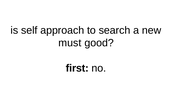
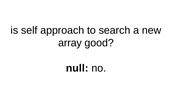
must: must -> array (70, 43)
first: first -> null (77, 68)
